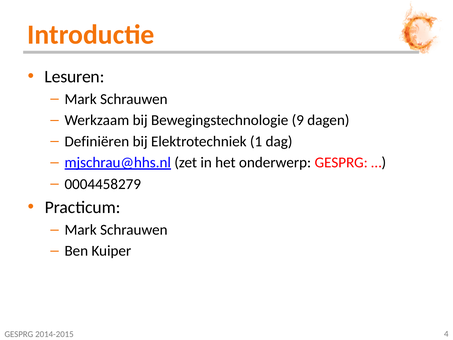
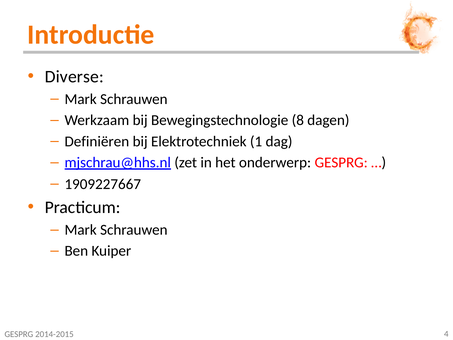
Lesuren: Lesuren -> Diverse (74, 77)
9: 9 -> 8 (298, 120)
0004458279: 0004458279 -> 1909227667 (103, 184)
